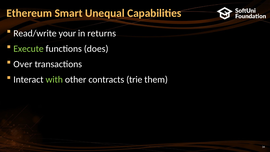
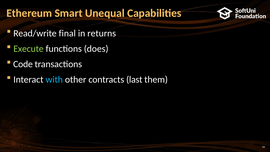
your: your -> final (67, 33)
Over: Over -> Code (23, 64)
with colour: light green -> light blue (54, 80)
trie: trie -> last (134, 80)
